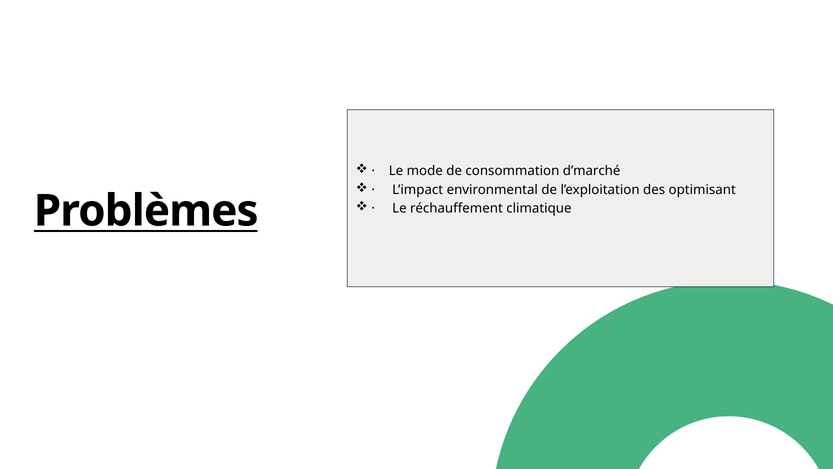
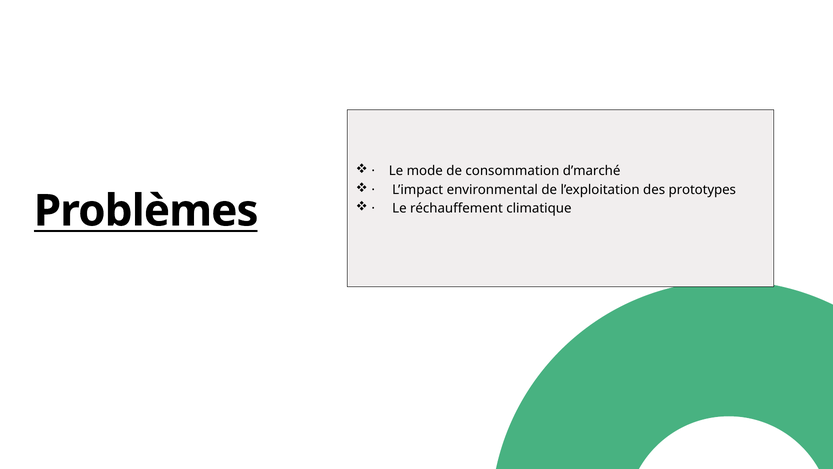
optimisant: optimisant -> prototypes (702, 190)
